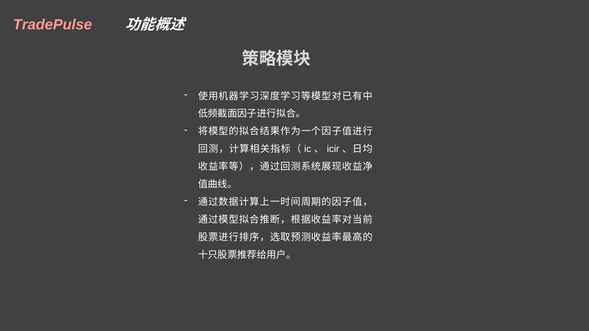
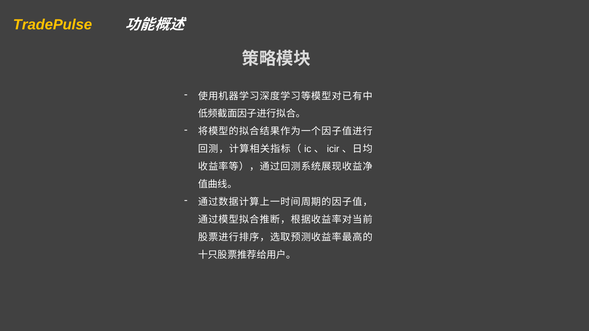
TradePulse colour: pink -> yellow (53, 25)
